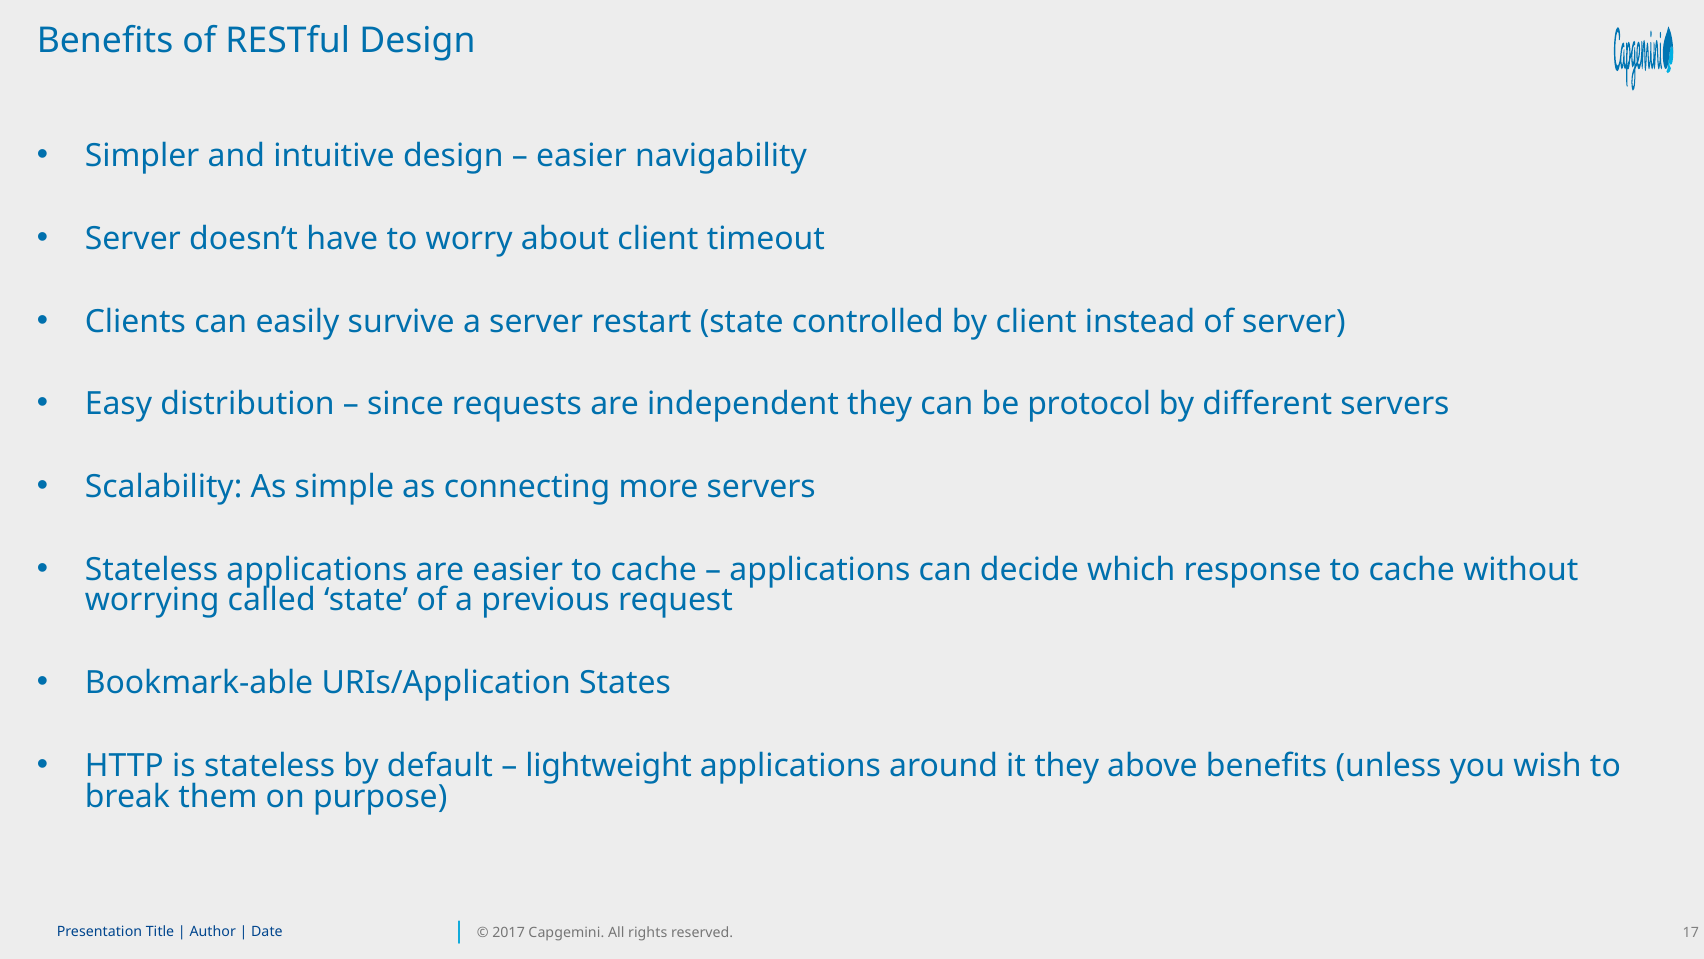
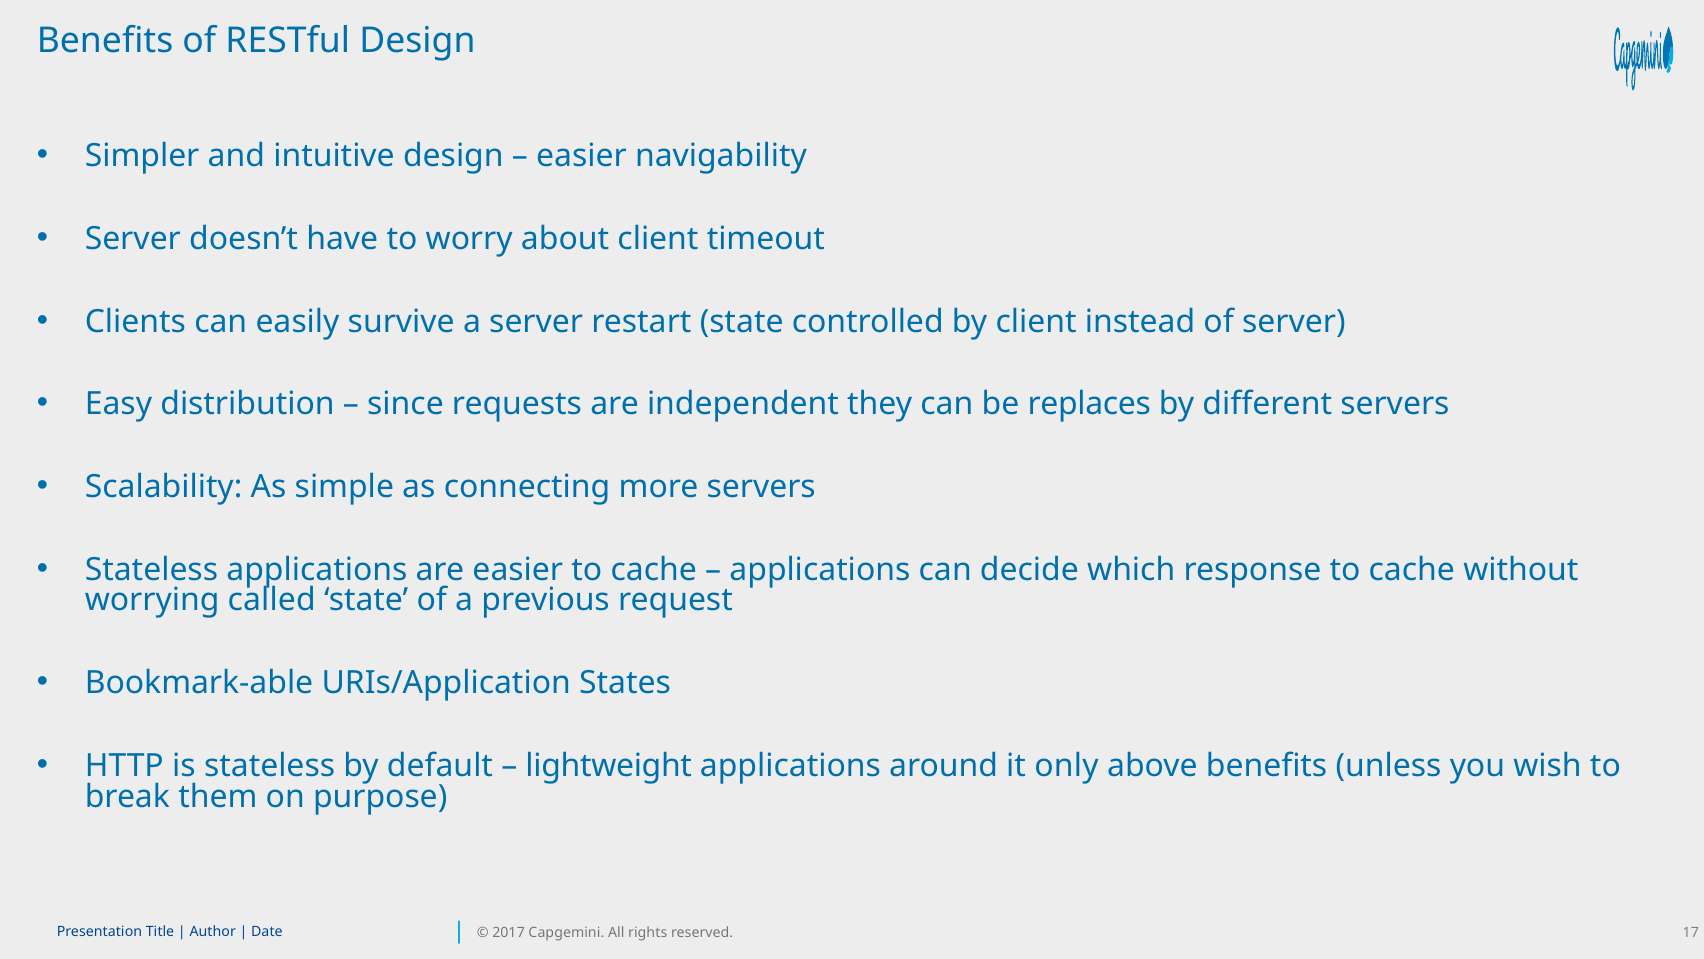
protocol: protocol -> replaces (1089, 404)
it they: they -> only (1066, 765)
